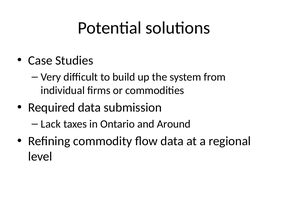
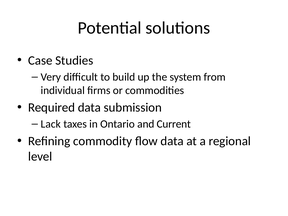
Around: Around -> Current (174, 124)
